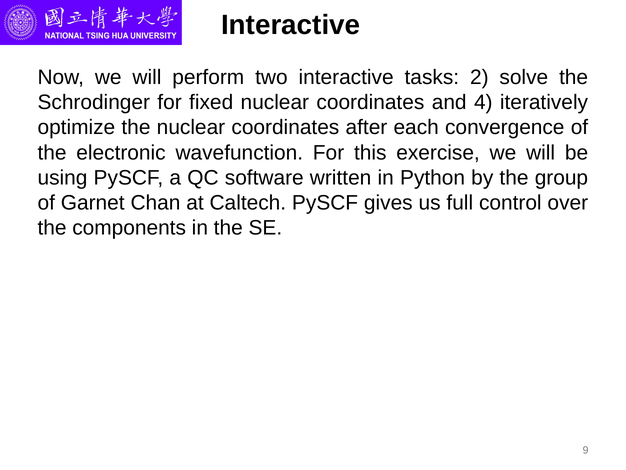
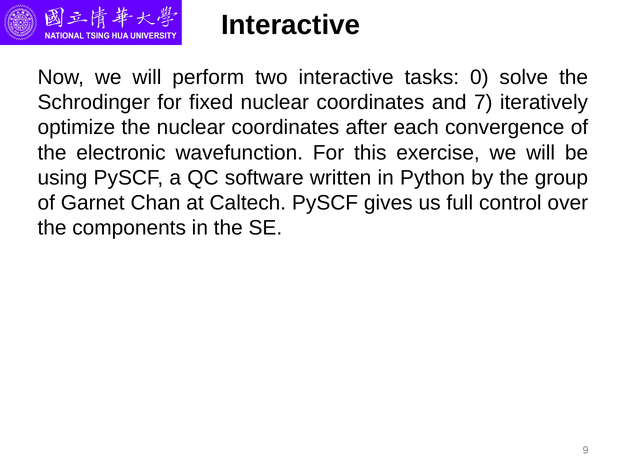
2: 2 -> 0 (479, 77)
4: 4 -> 7 (483, 102)
